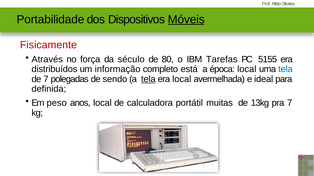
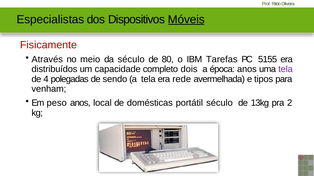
Portabilidade: Portabilidade -> Especialistas (50, 19)
força: força -> meio (90, 59)
informação: informação -> capacidade (118, 69)
está: está -> dois (189, 69)
época local: local -> anos (247, 69)
tela colour: blue -> purple (286, 69)
de 7: 7 -> 4 (46, 79)
tela underline: present -> none (148, 79)
era local: local -> rede (182, 79)
ideal: ideal -> tipos (264, 79)
definida: definida -> venham (49, 89)
calculadora: calculadora -> domésticas (150, 103)
portátil muitas: muitas -> século (220, 103)
pra 7: 7 -> 2 (290, 103)
